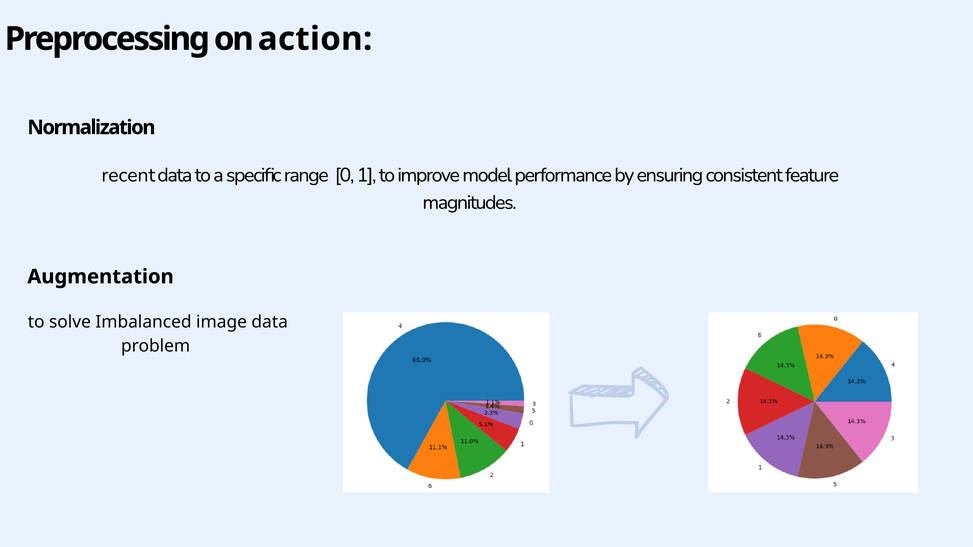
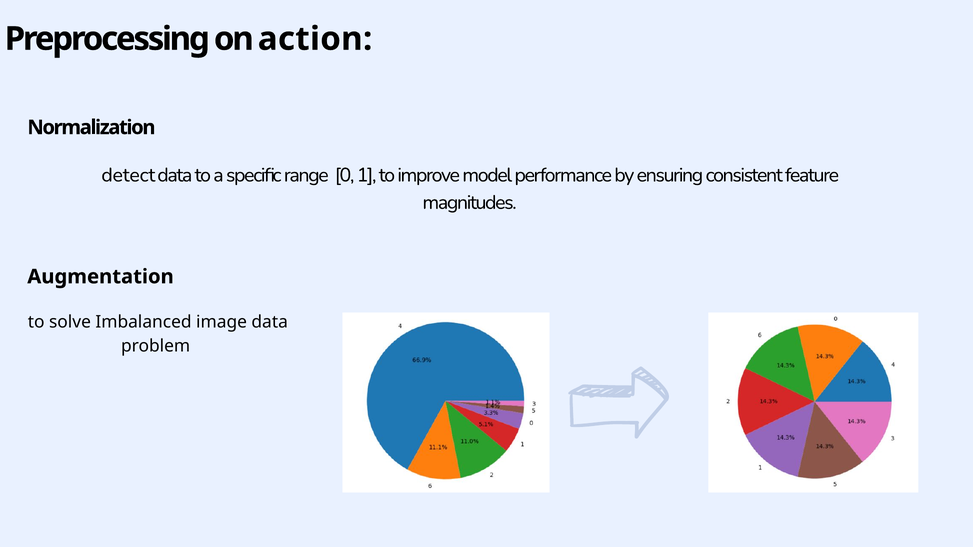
recent: recent -> detect (128, 175)
